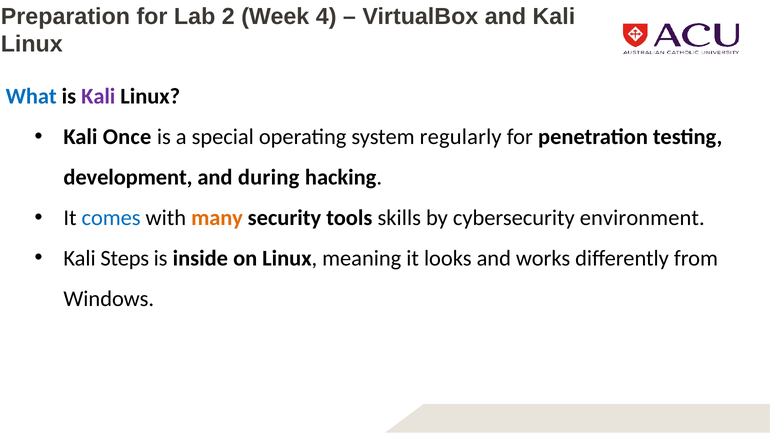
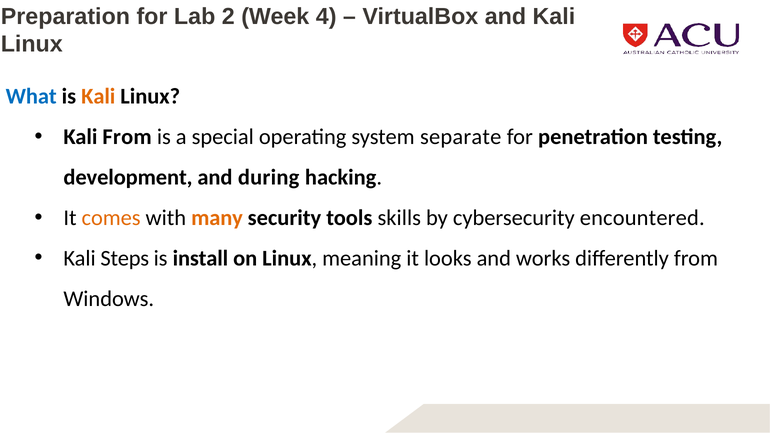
Kali colour: purple -> orange (98, 97)
Kali Once: Once -> From (127, 137)
regularly: regularly -> separate (461, 137)
comes colour: blue -> orange (111, 218)
environment: environment -> encountered (642, 218)
inside: inside -> install (200, 258)
